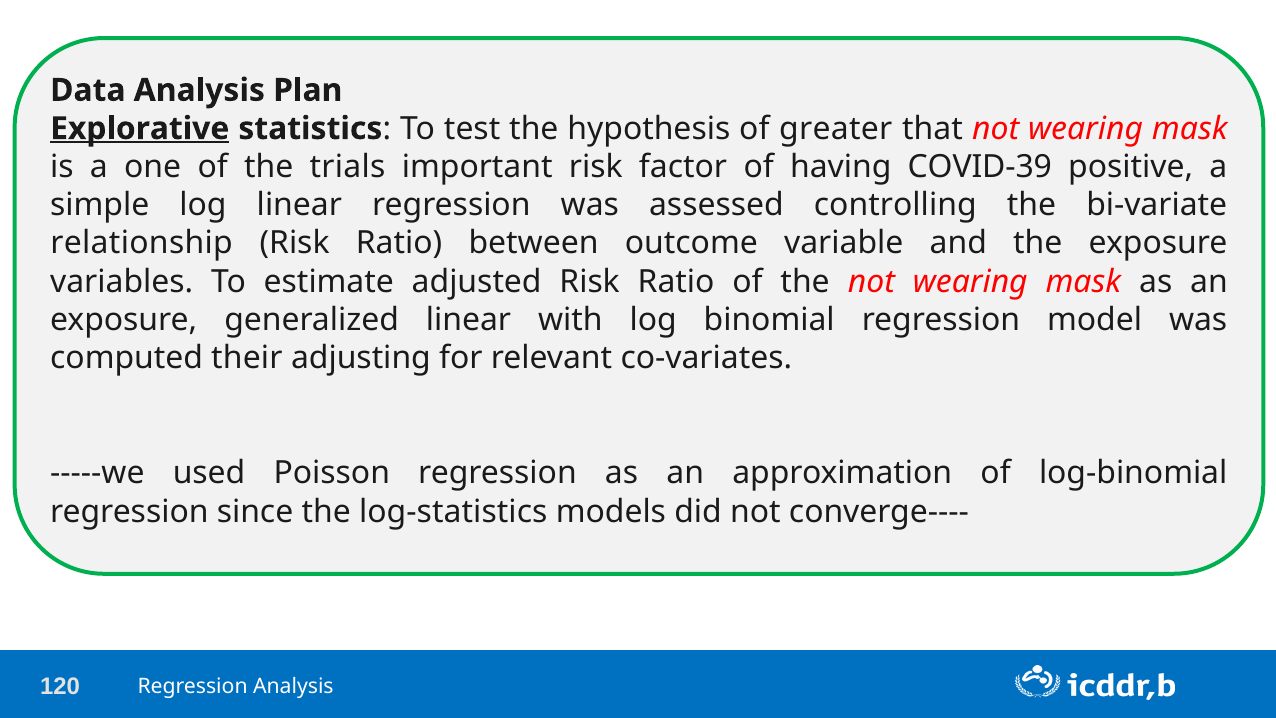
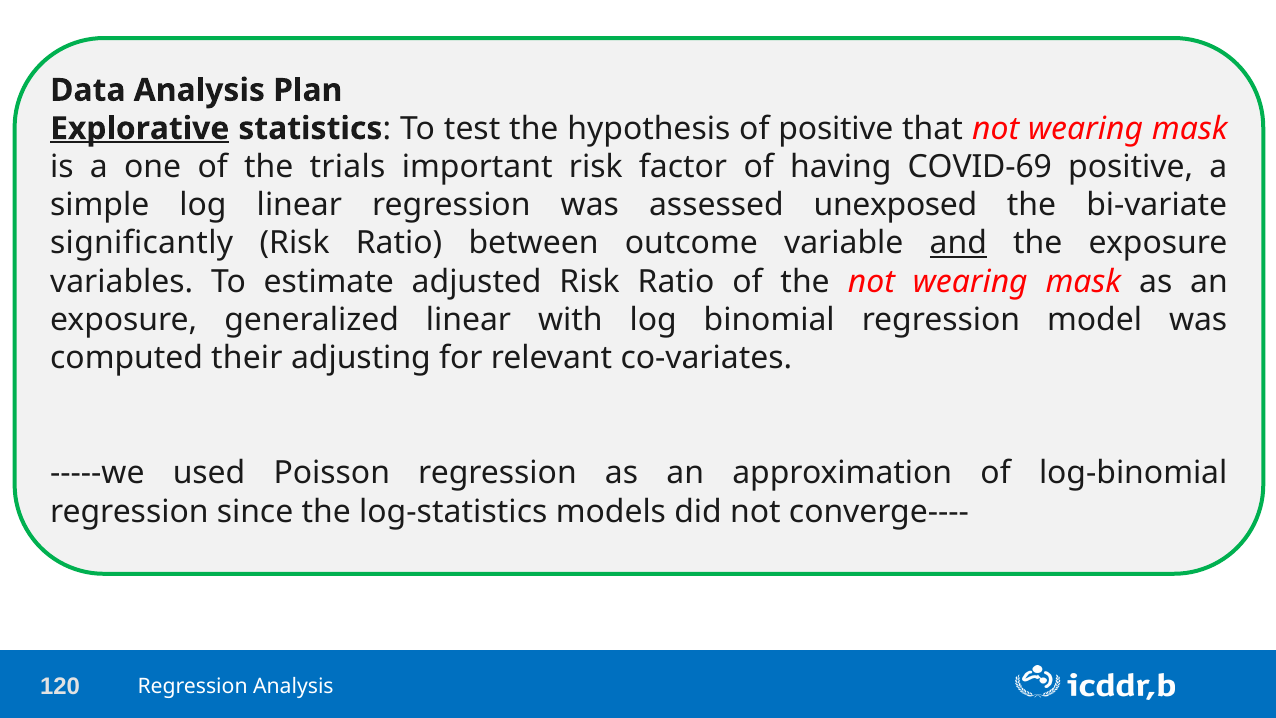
of greater: greater -> positive (836, 128)
COVID-39: COVID-39 -> COVID-69 (980, 167)
controlling: controlling -> unexposed (895, 205)
relationship: relationship -> significantly (142, 243)
and underline: none -> present (958, 243)
